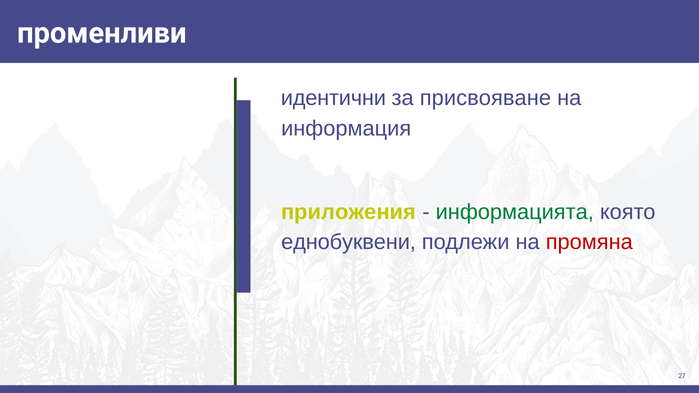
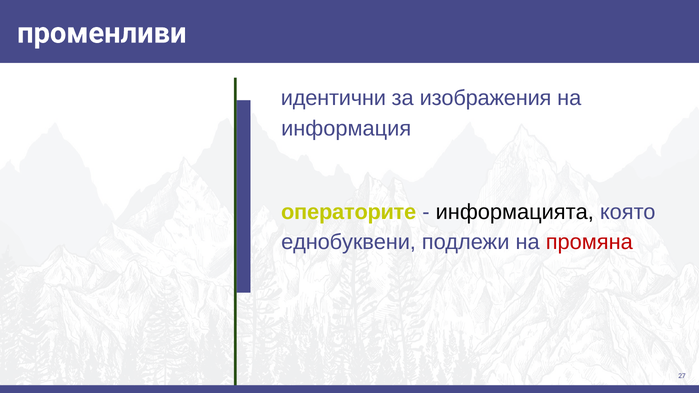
присвояване: присвояване -> изображения (486, 98)
приложения: приложения -> операторите (349, 212)
информацията colour: green -> black (515, 212)
